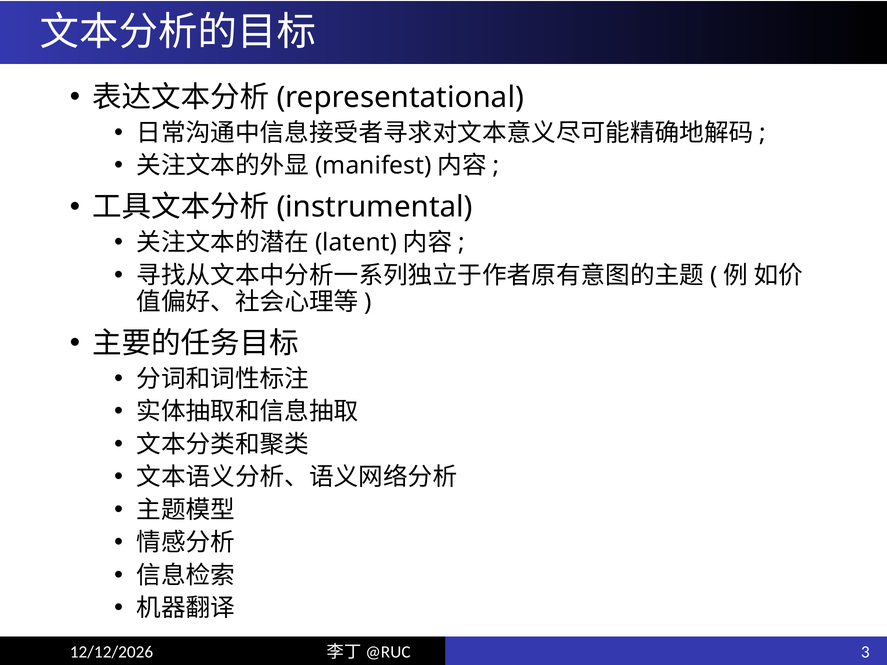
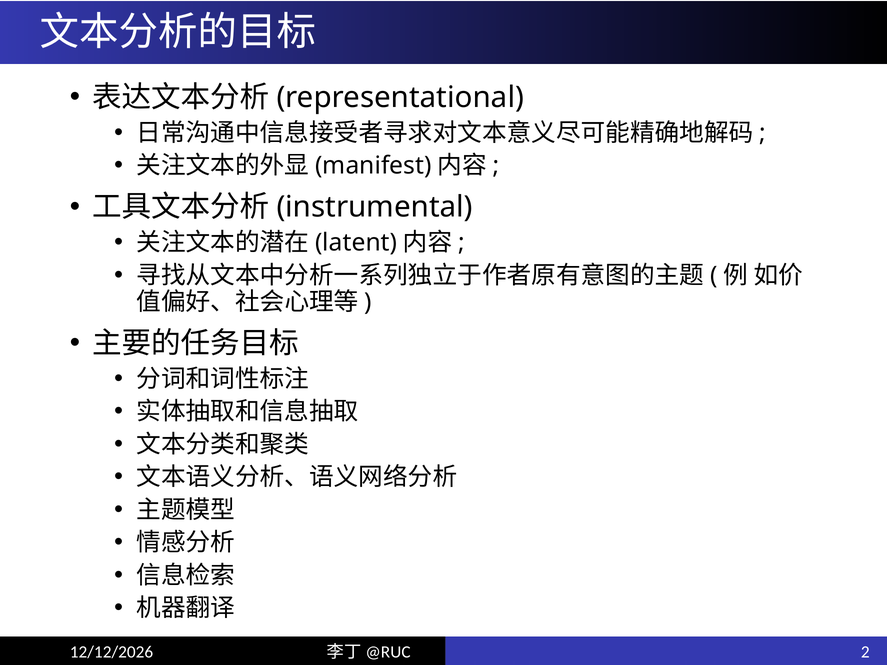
3: 3 -> 2 (865, 652)
